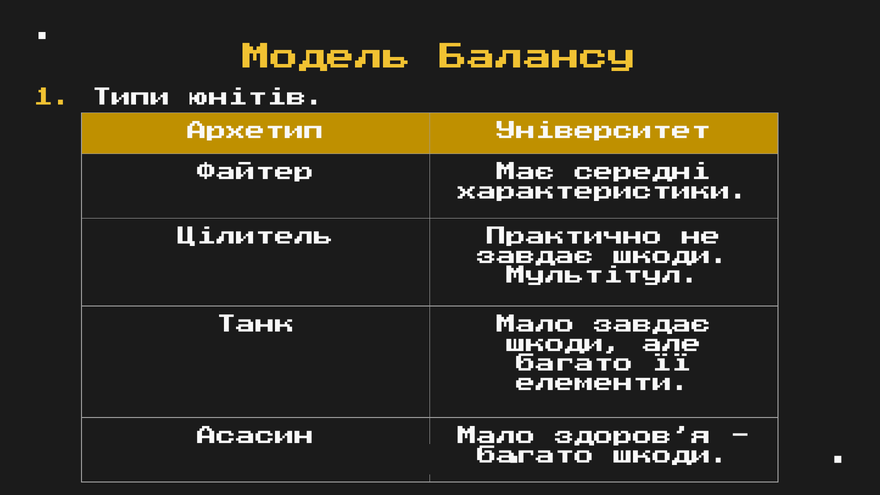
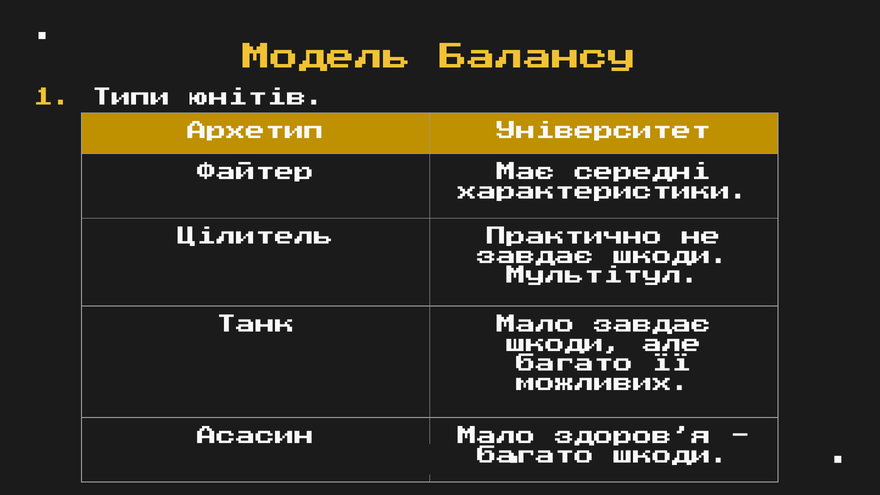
елементи: елементи -> можливих (604, 386)
